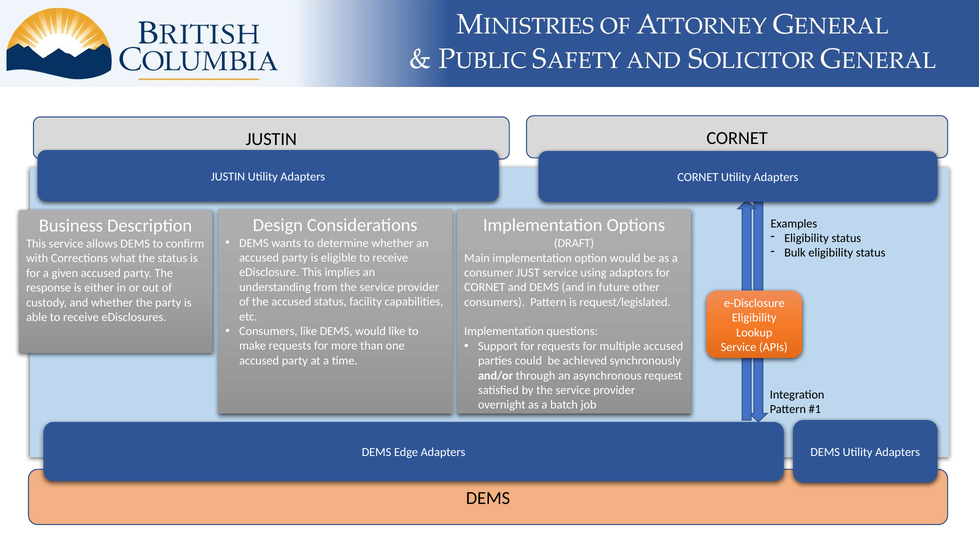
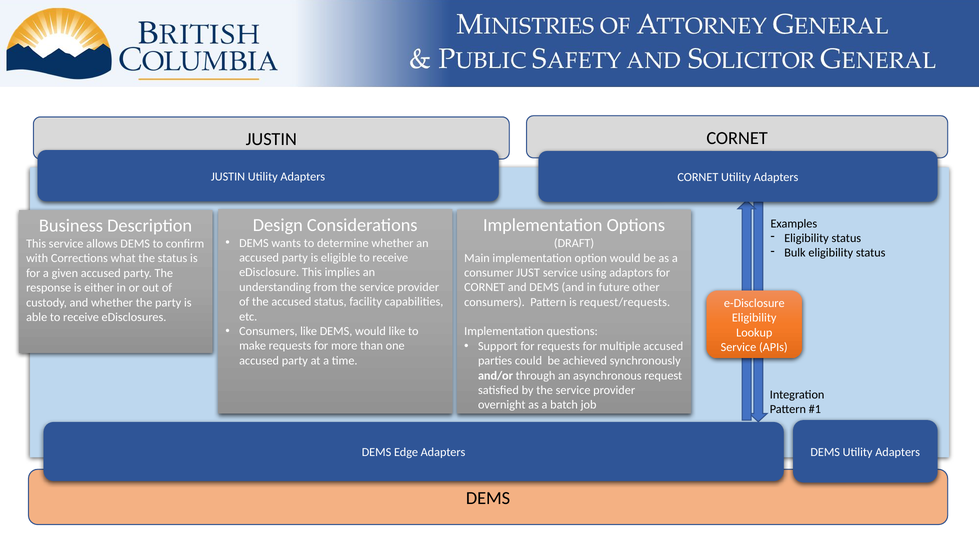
request/legislated: request/legislated -> request/requests (625, 302)
